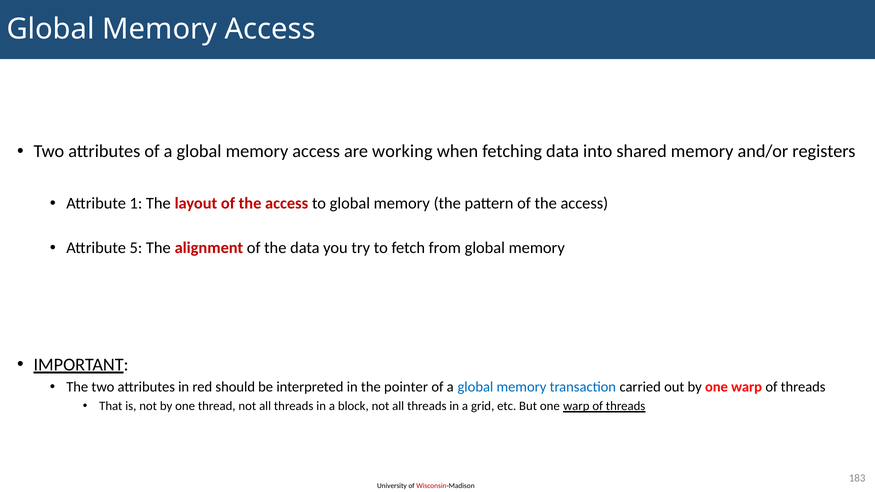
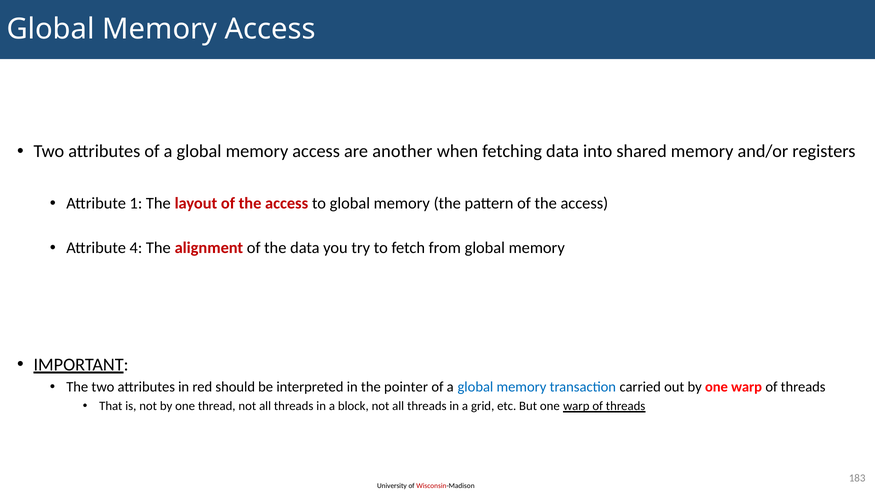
working: working -> another (402, 151)
5: 5 -> 4 (136, 248)
